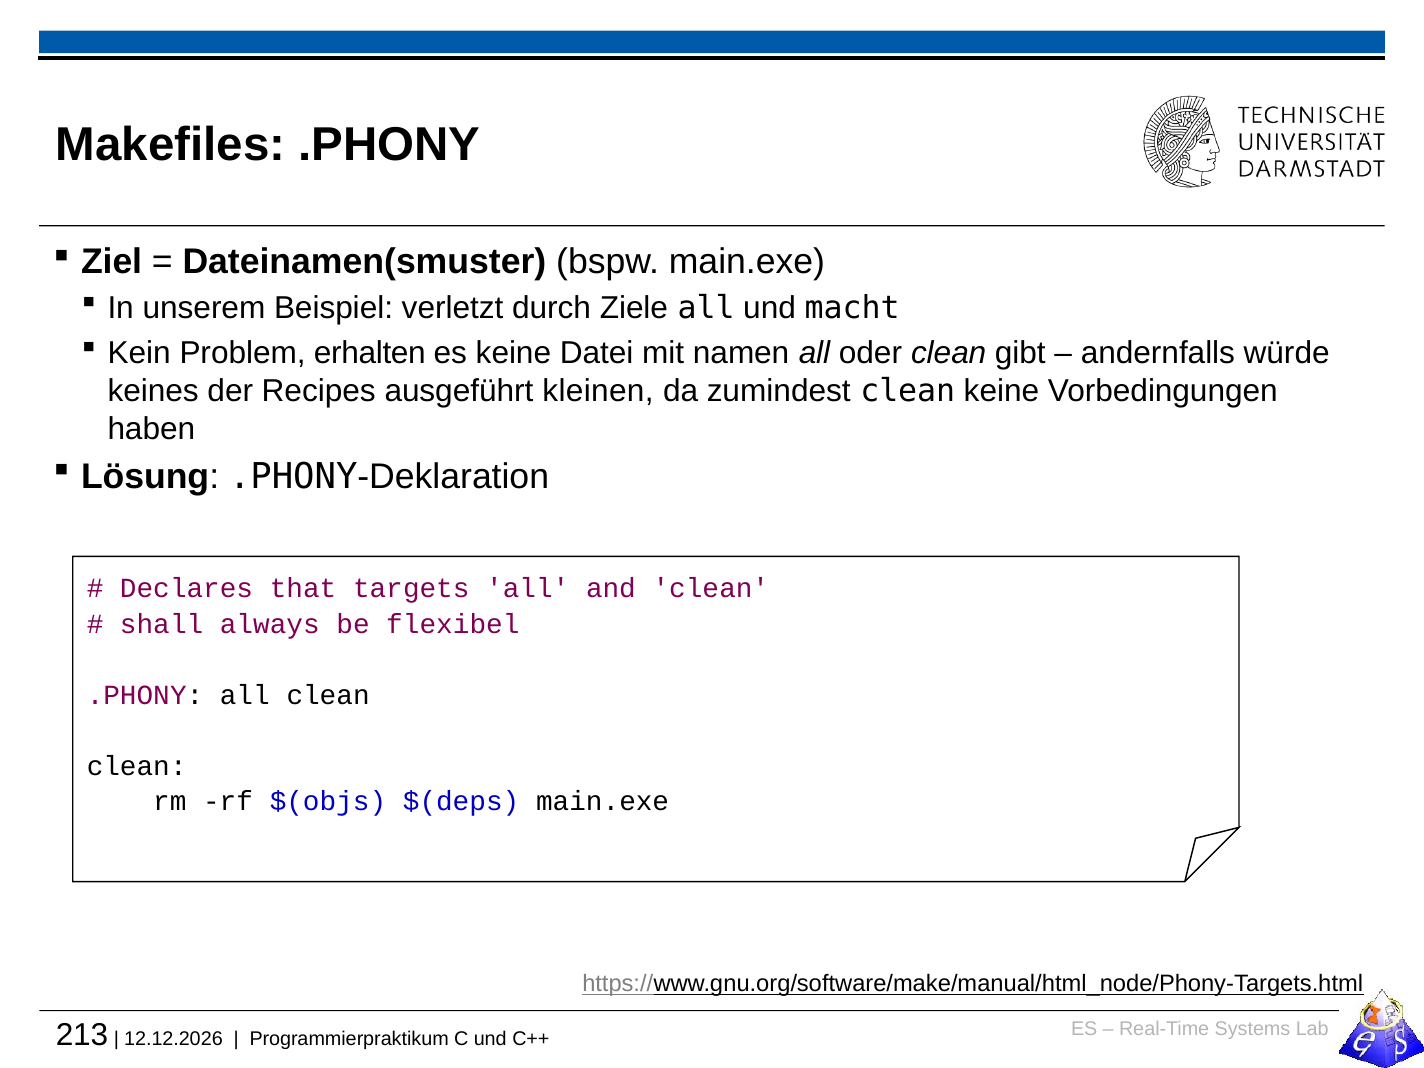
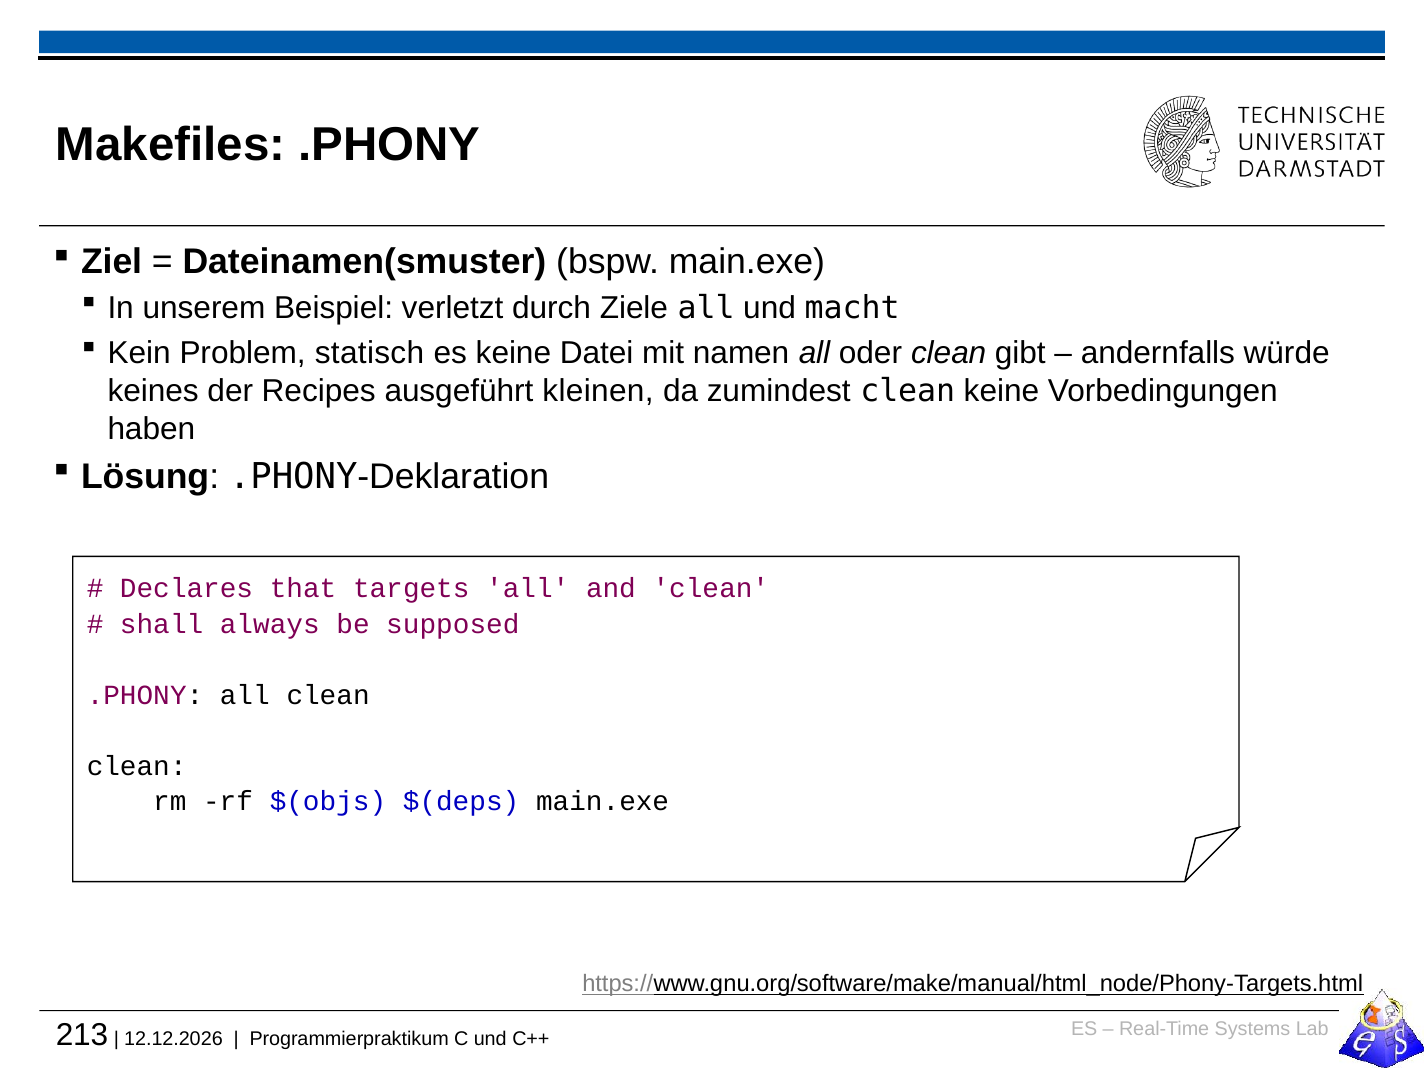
erhalten: erhalten -> statisch (370, 353)
flexibel: flexibel -> supposed (453, 624)
